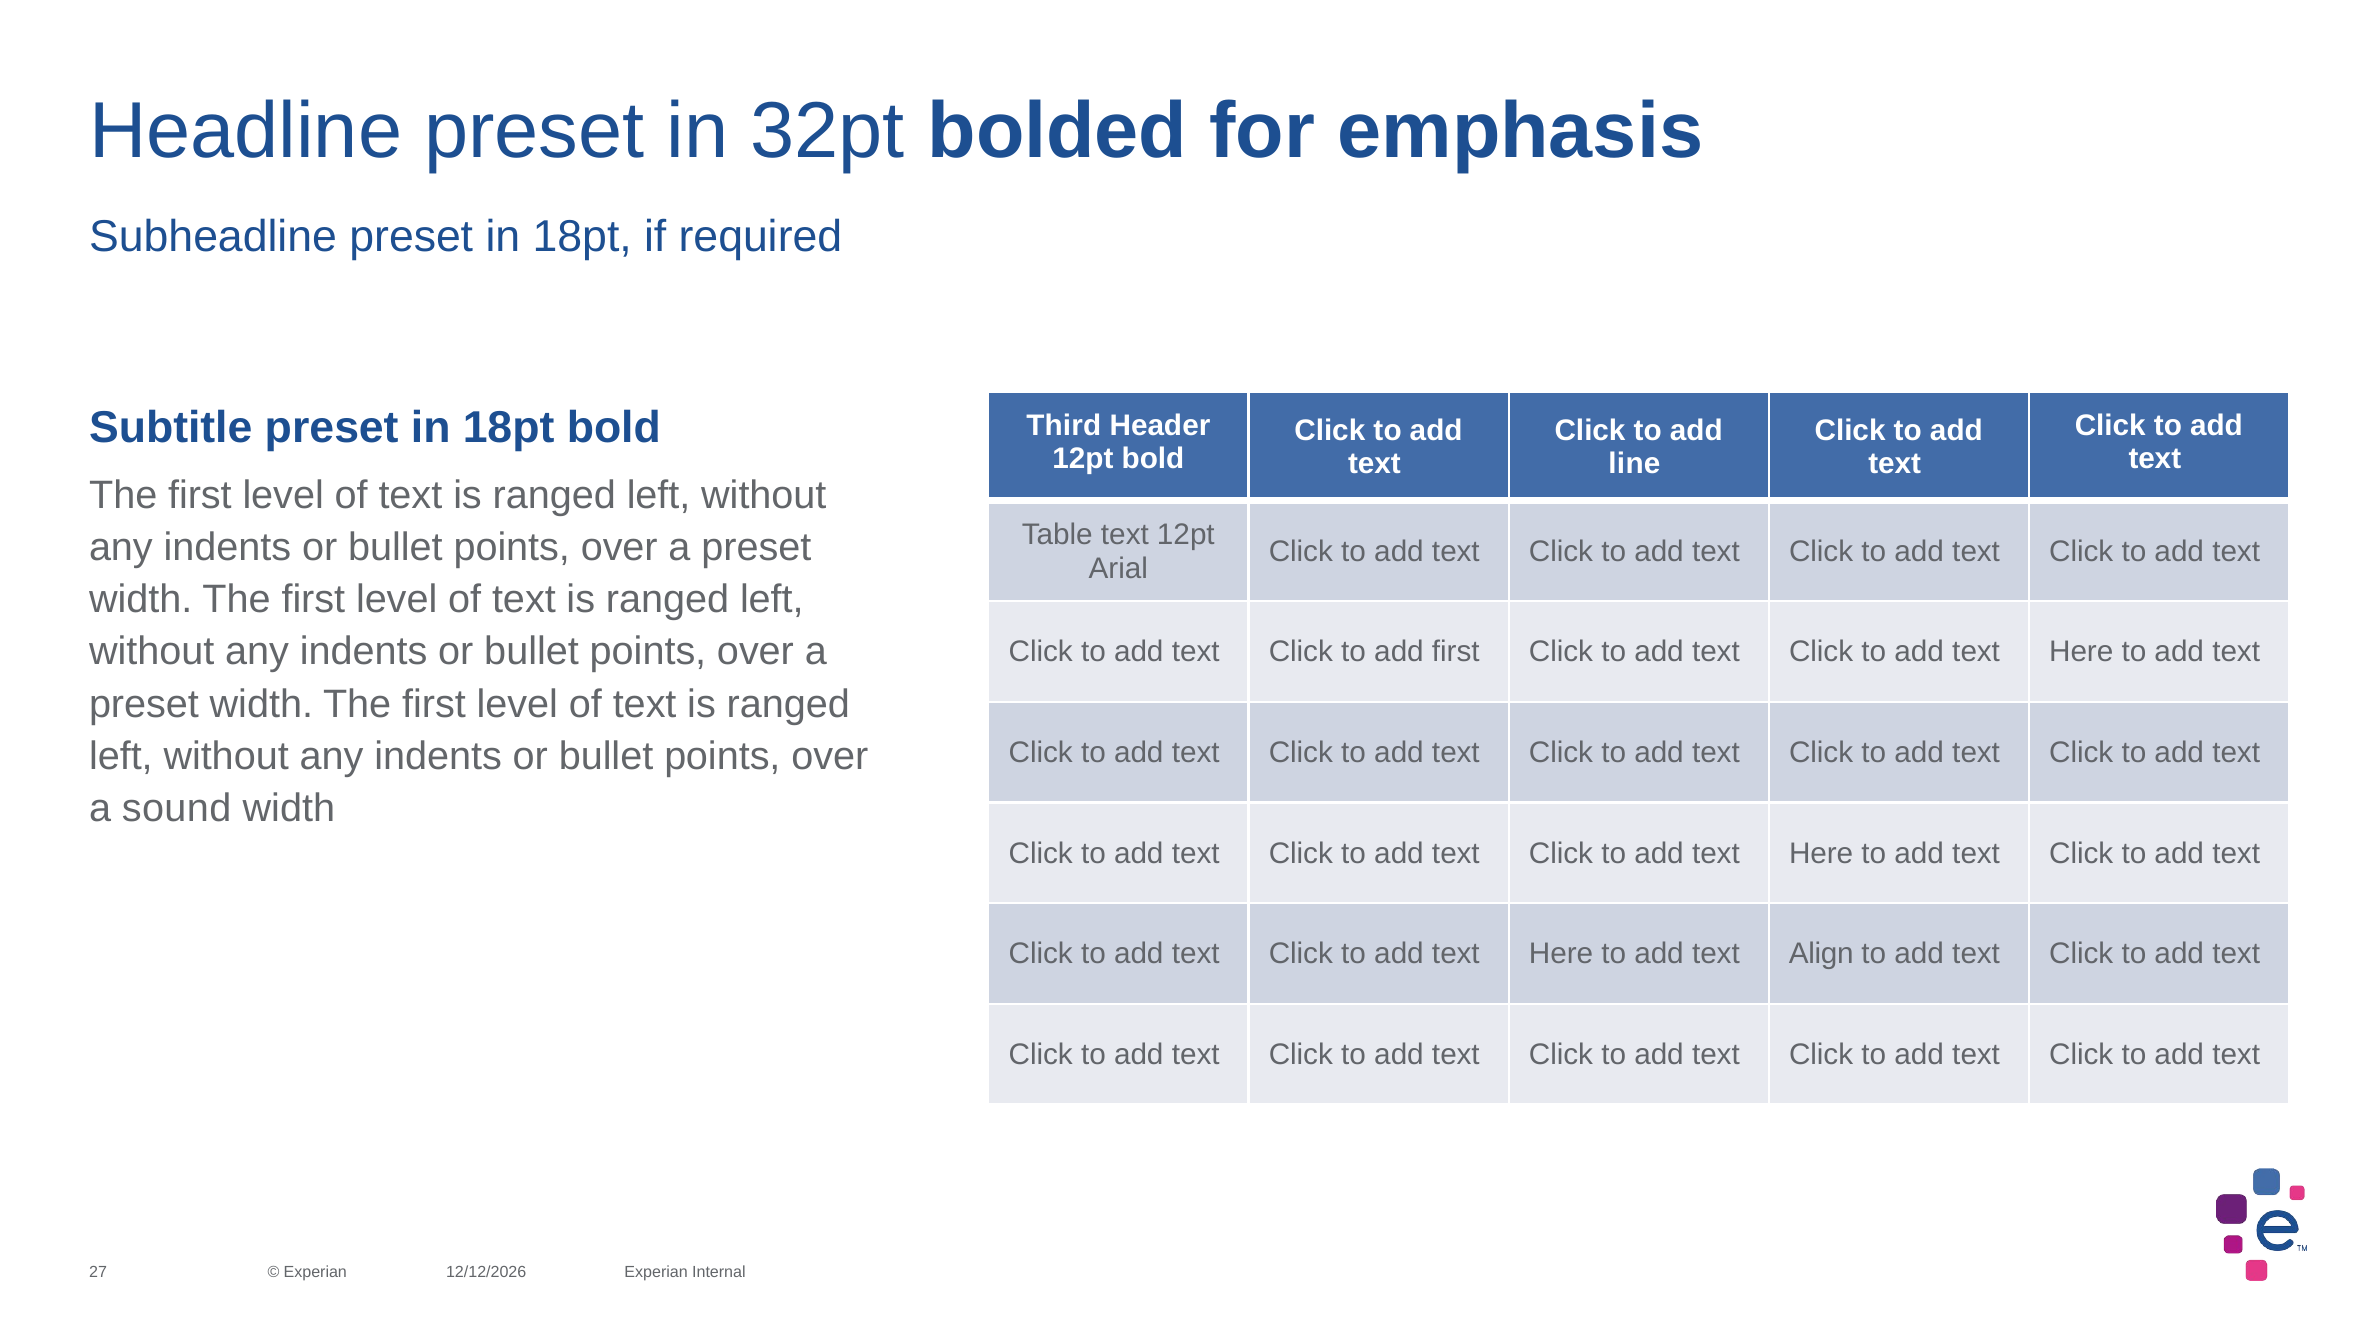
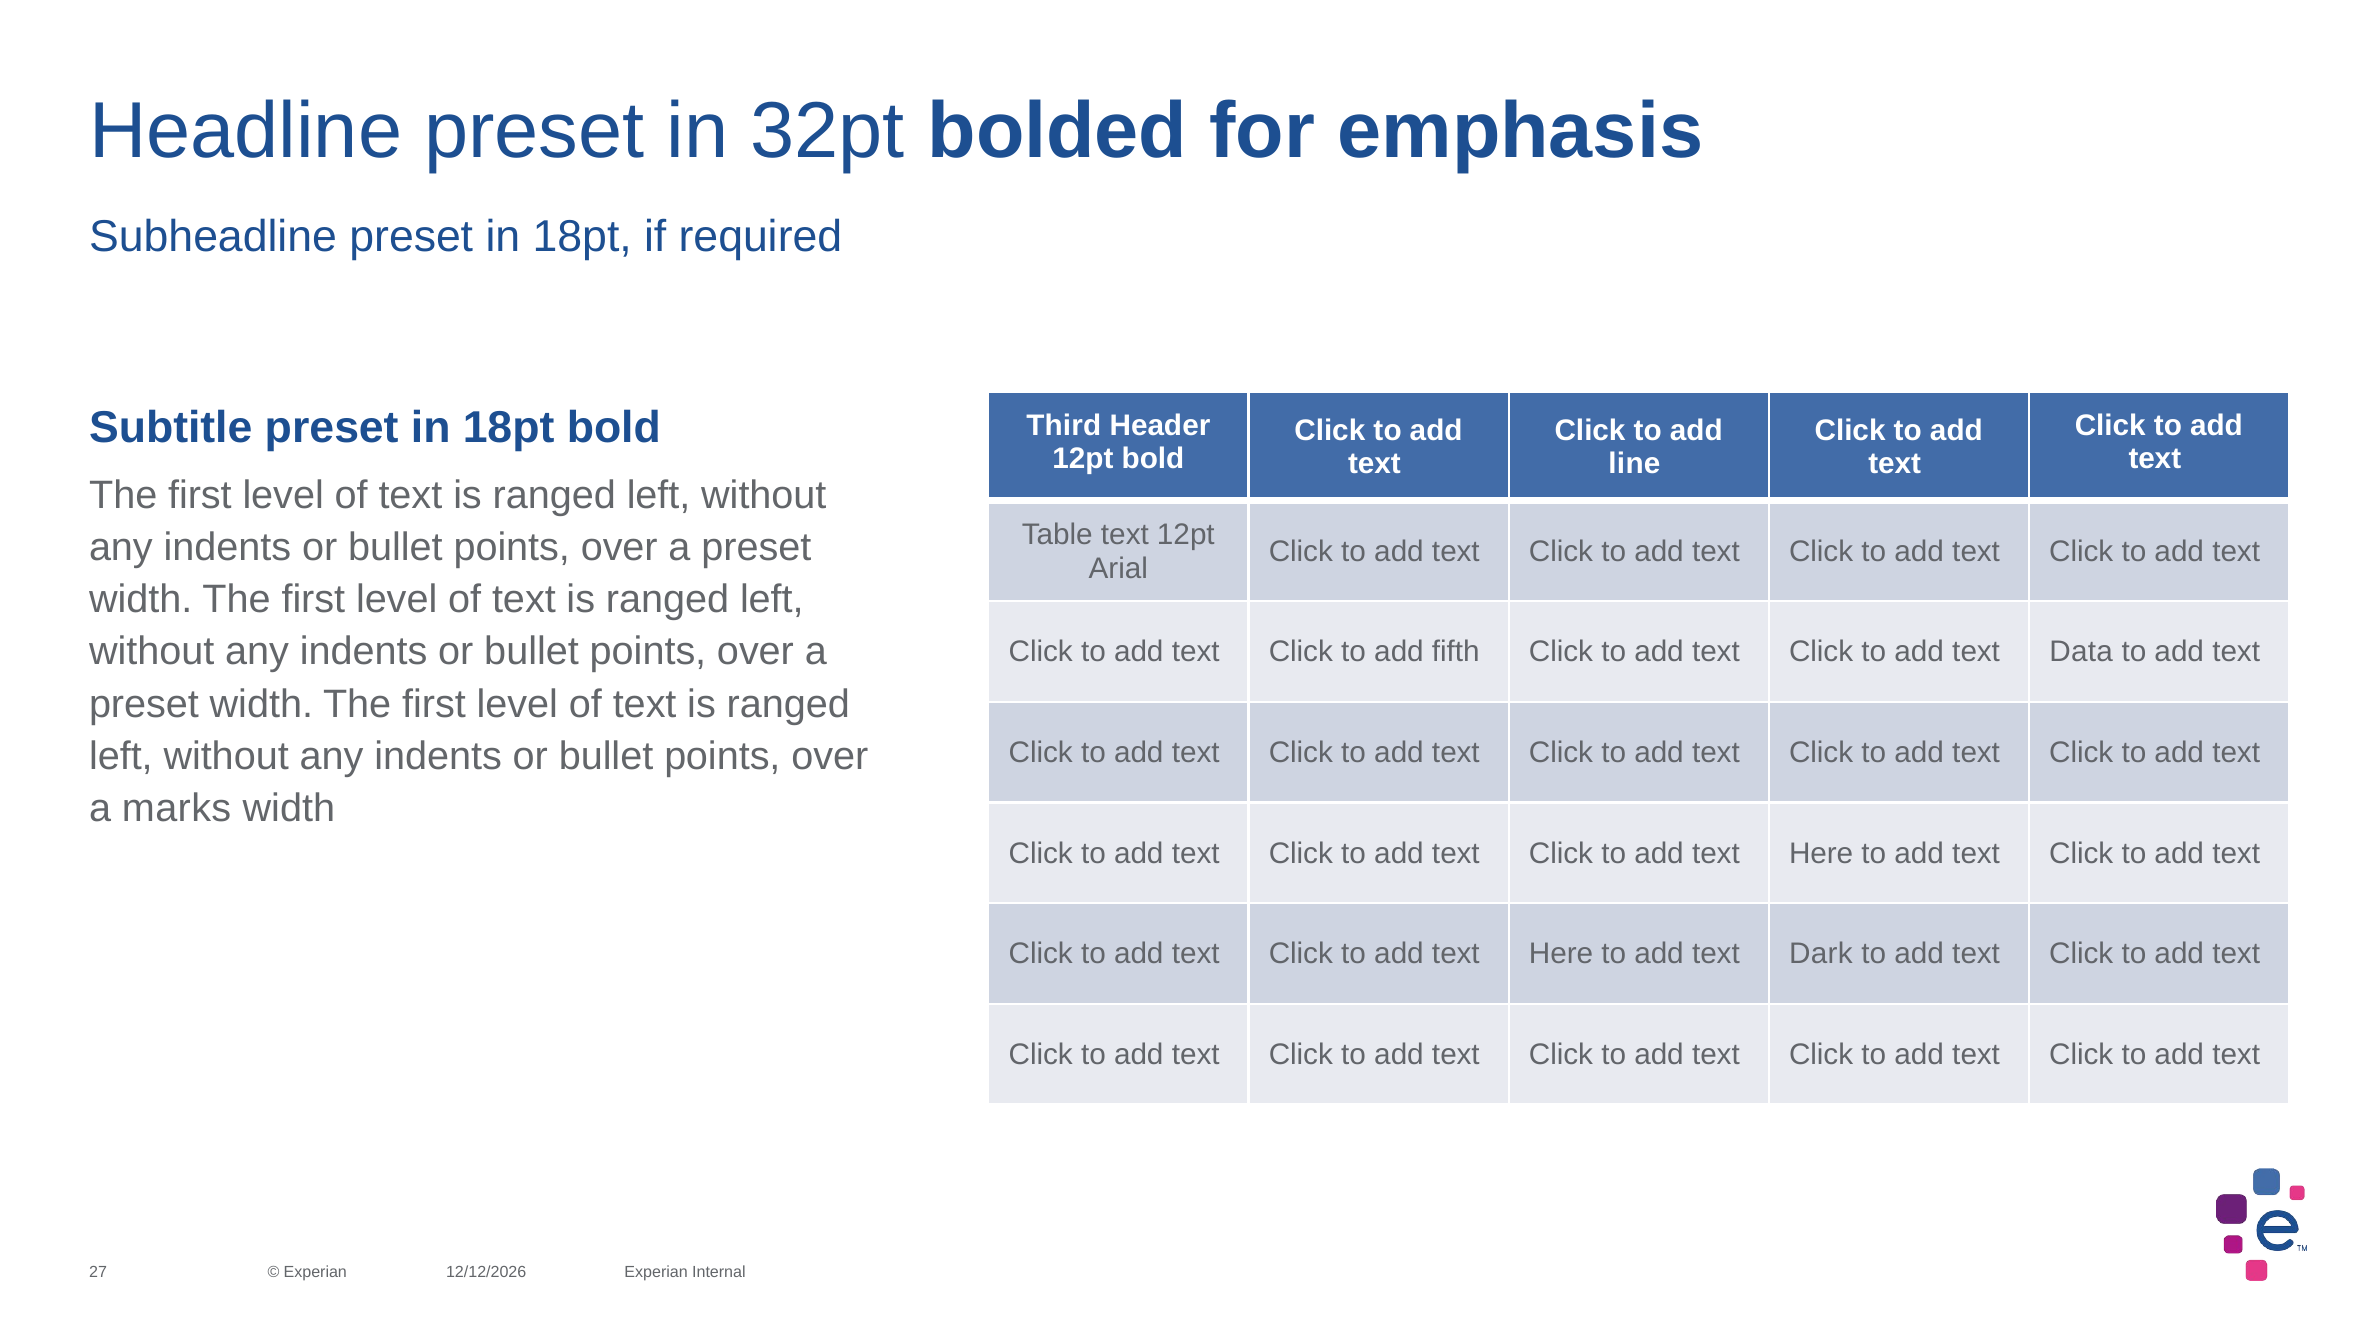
add first: first -> fifth (1456, 652)
Here: Here -> Data (2081, 652)
sound: sound -> marks (177, 809)
Align: Align -> Dark (1821, 954)
